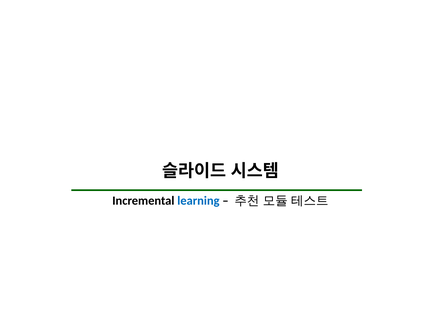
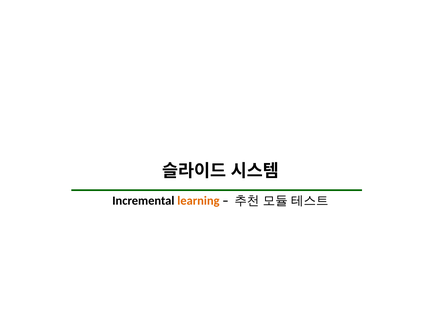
learning colour: blue -> orange (198, 201)
